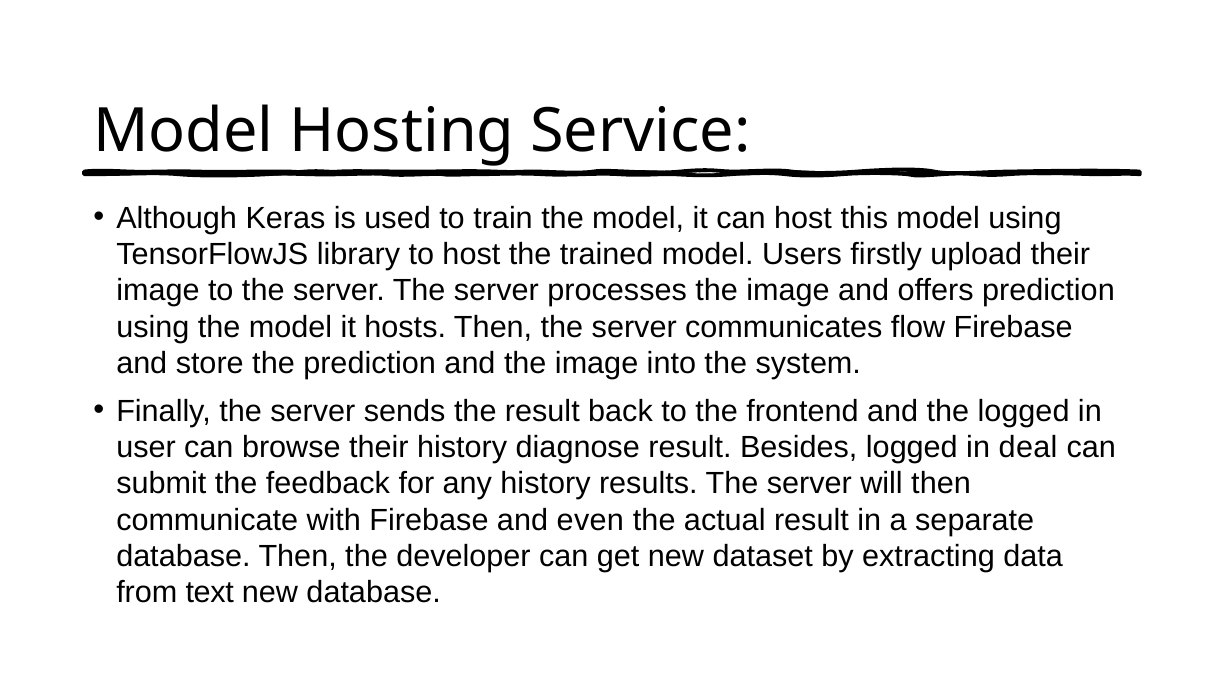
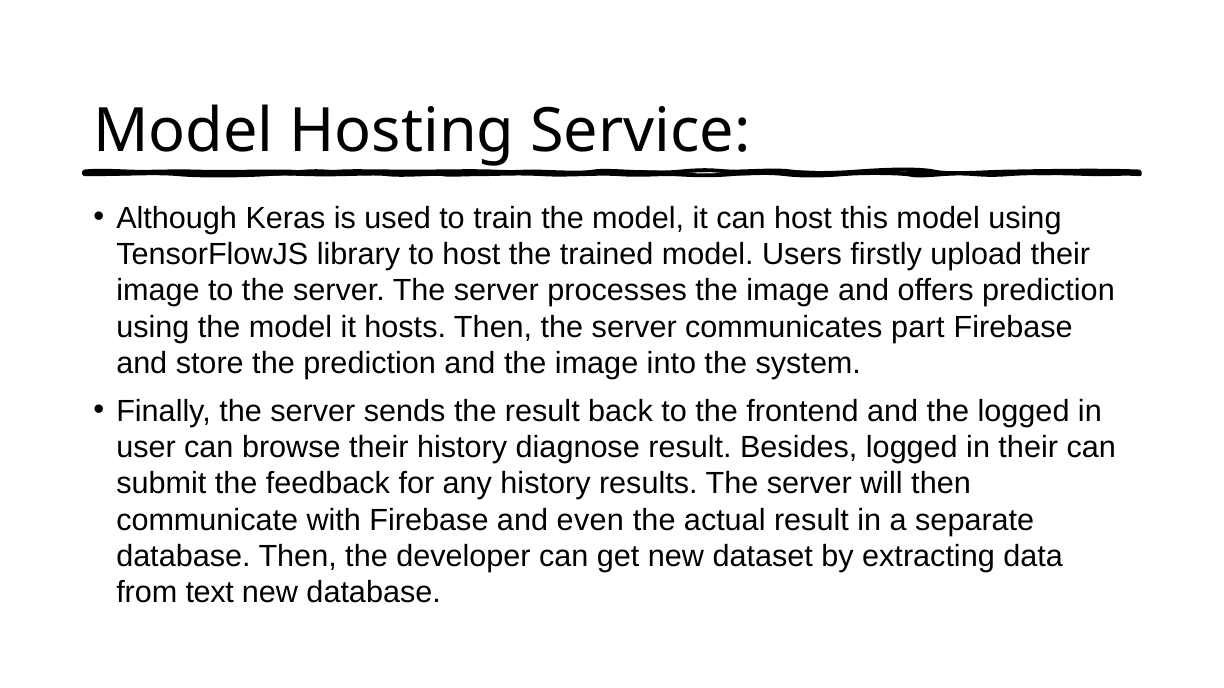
flow: flow -> part (918, 327)
in deal: deal -> their (1028, 448)
